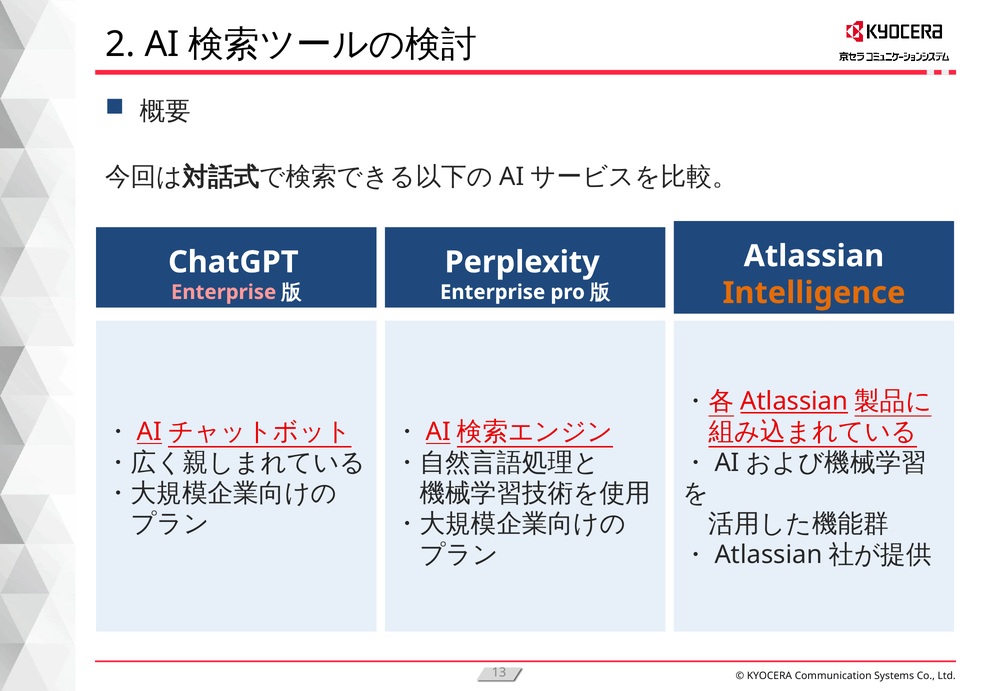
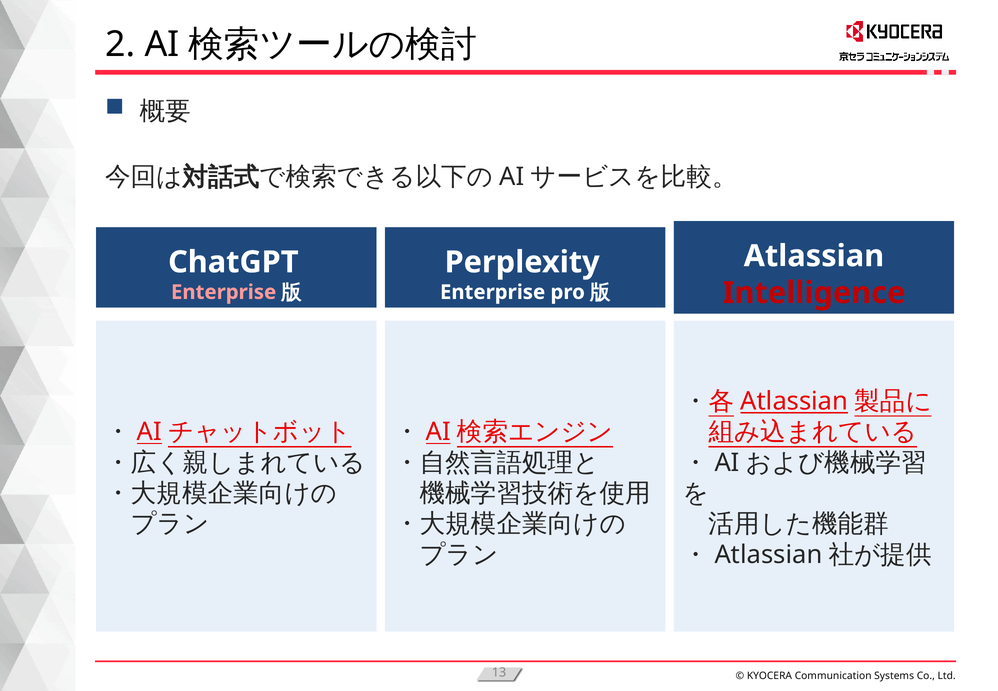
Intelligence colour: orange -> red (814, 293)
